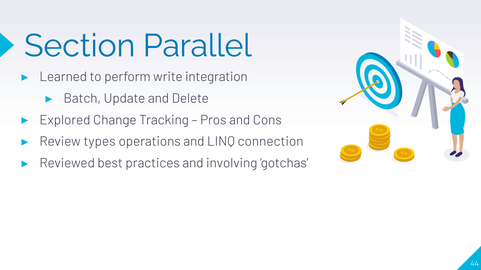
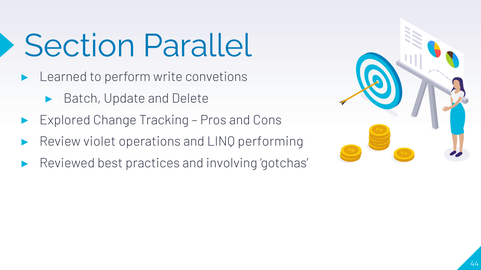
integration: integration -> convetions (216, 77)
types: types -> violet (100, 142)
connection: connection -> performing (271, 142)
